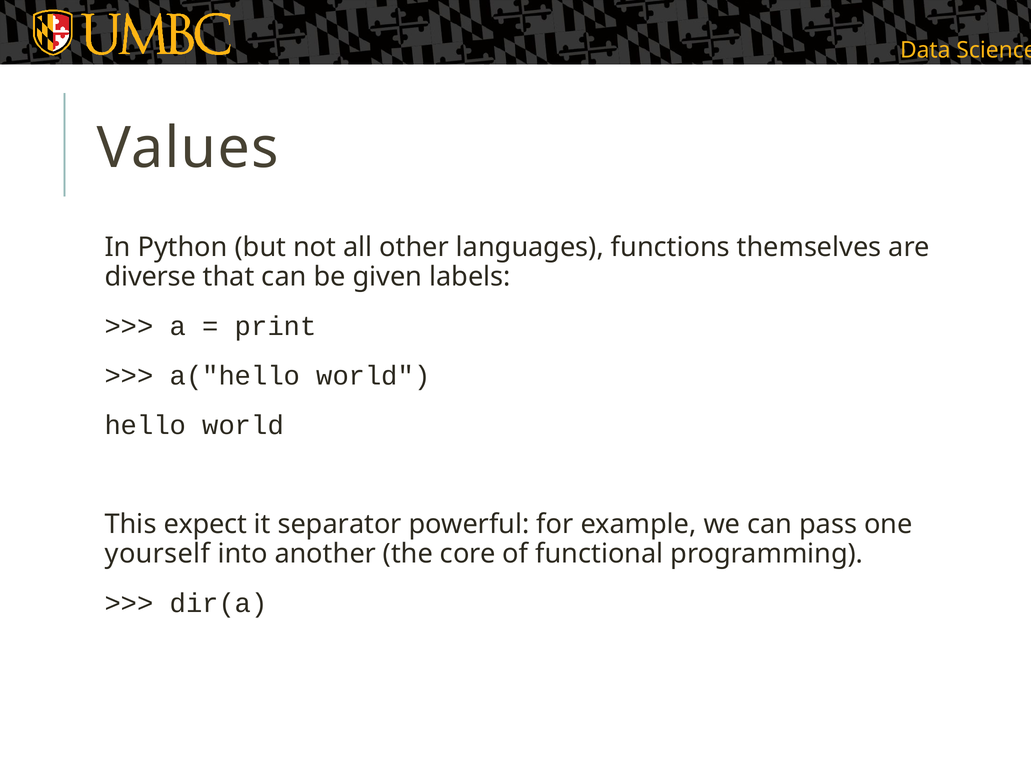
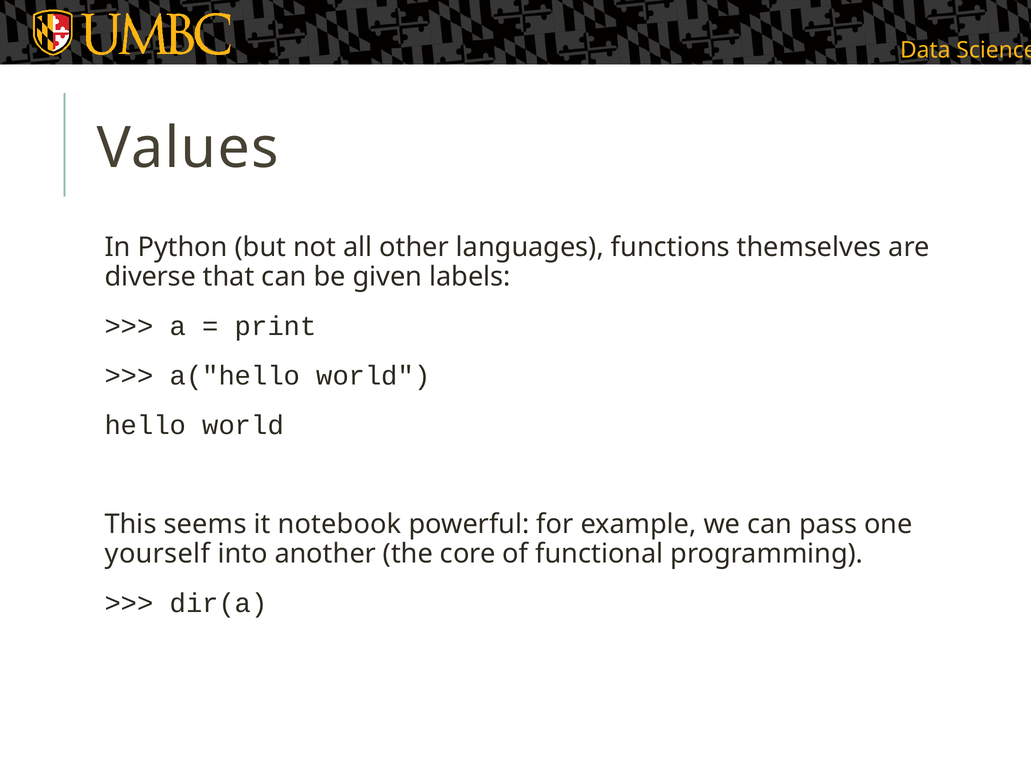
expect: expect -> seems (205, 524)
separator: separator -> notebook (340, 524)
